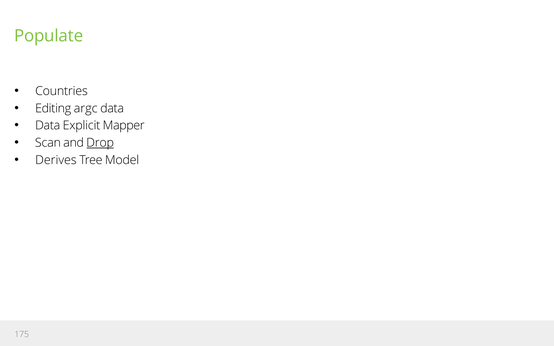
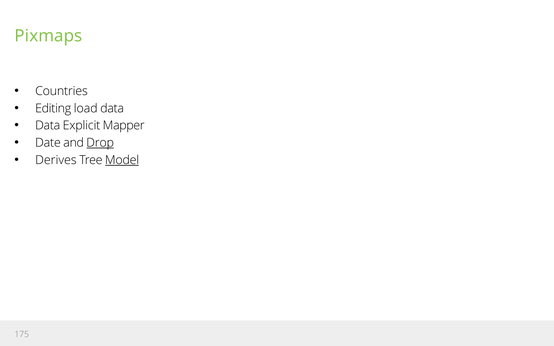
Populate: Populate -> Pixmaps (49, 36)
argc: argc -> load (86, 108)
Scan: Scan -> Date (48, 143)
Model underline: none -> present (122, 160)
